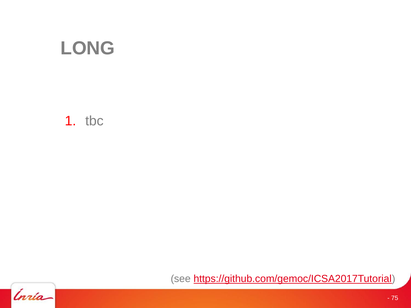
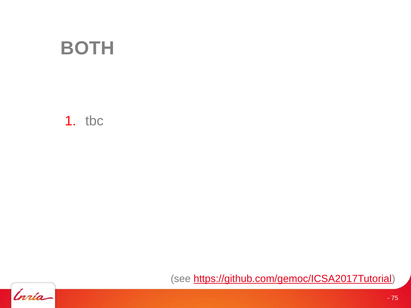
LONG: LONG -> BOTH (88, 48)
